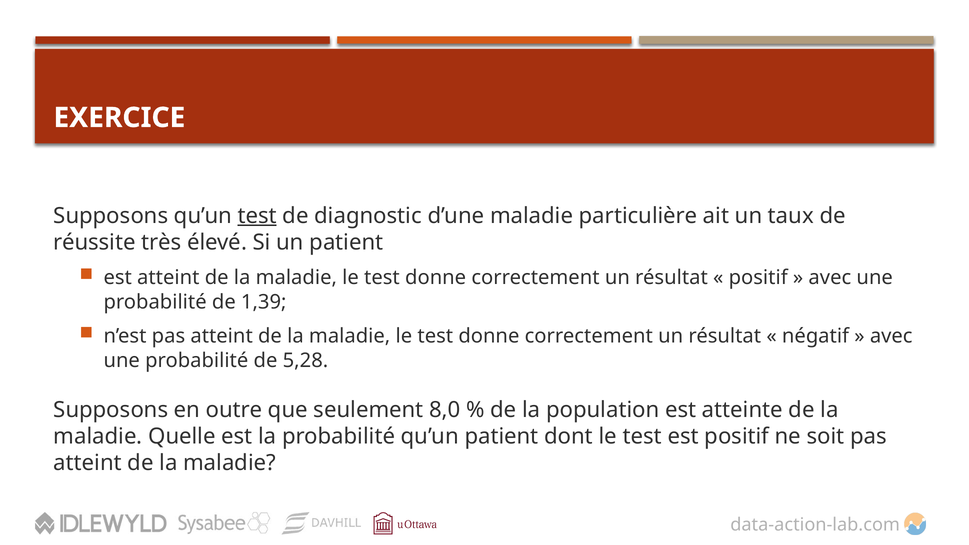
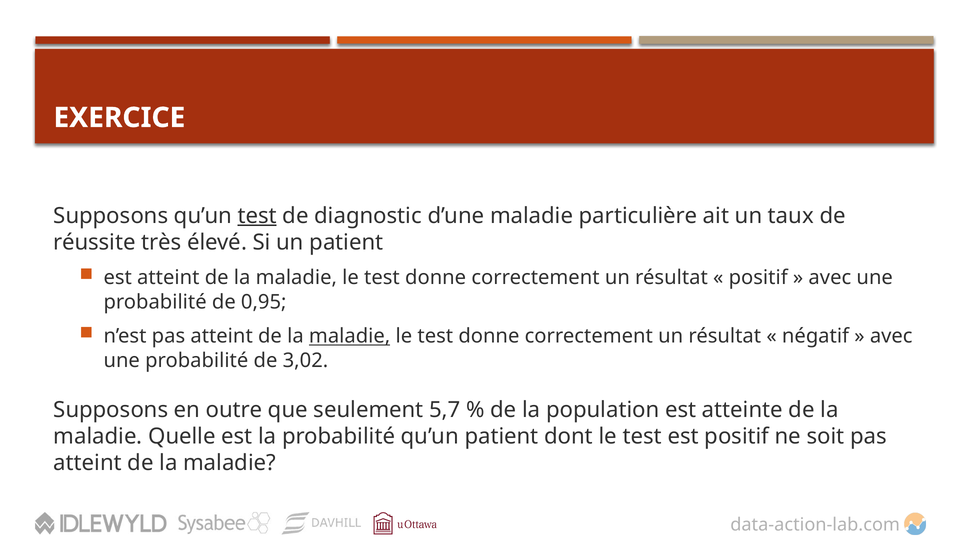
1,39: 1,39 -> 0,95 (264, 302)
maladie underline: none -> present (350, 336)
5,28: 5,28 -> 3,02 (305, 361)
8,0: 8,0 -> 5,7 (445, 410)
